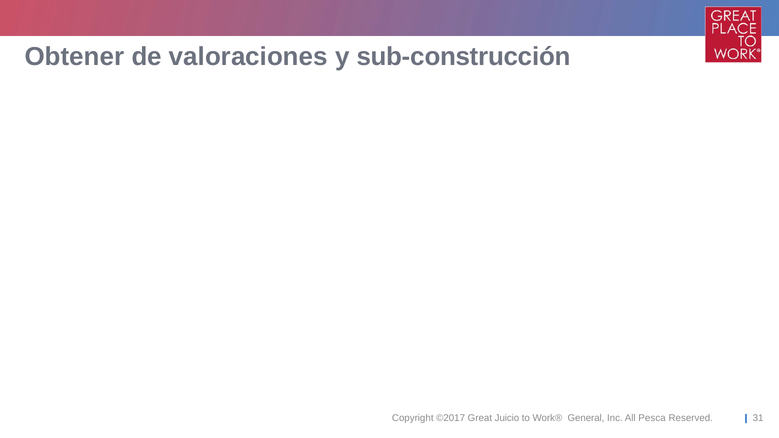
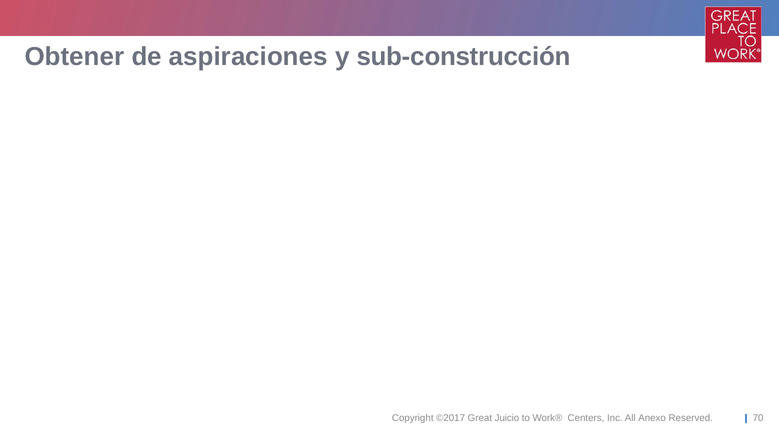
valoraciones: valoraciones -> aspiraciones (248, 57)
General: General -> Centers (586, 418)
Pesca: Pesca -> Anexo (652, 418)
31: 31 -> 70 (758, 418)
